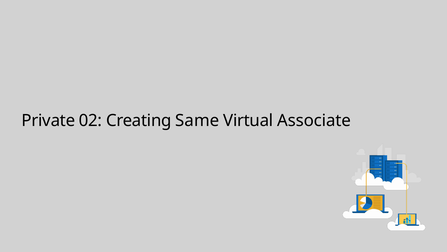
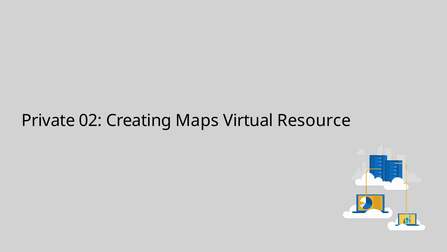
Same: Same -> Maps (197, 120)
Associate: Associate -> Resource (314, 120)
